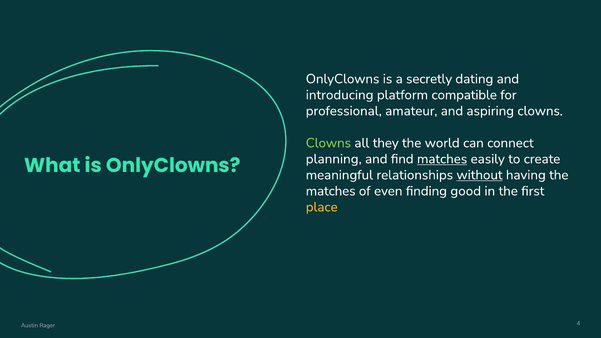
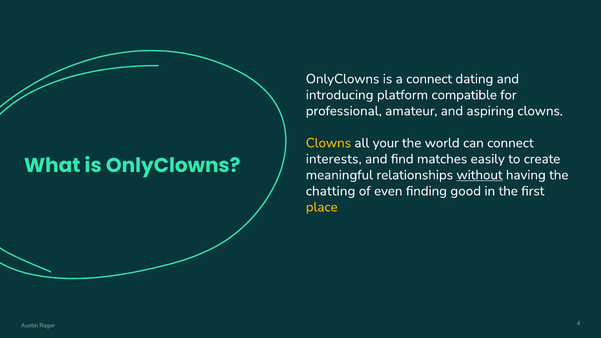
a secretly: secretly -> connect (429, 79)
Clowns colour: light green -> yellow (328, 143)
they: they -> your (386, 143)
planning: planning -> interests (334, 159)
matches underline: present -> none (442, 159)
matches: matches -> chatting (331, 191)
